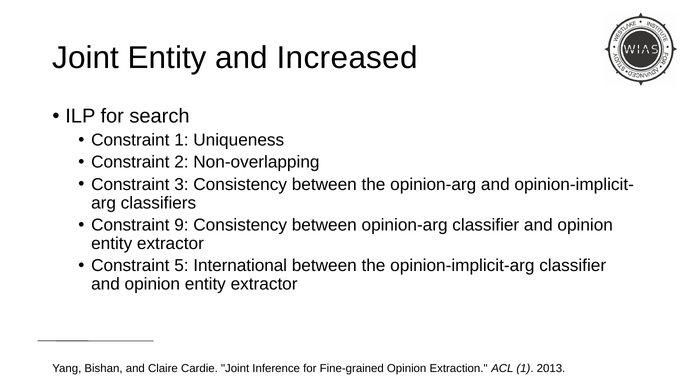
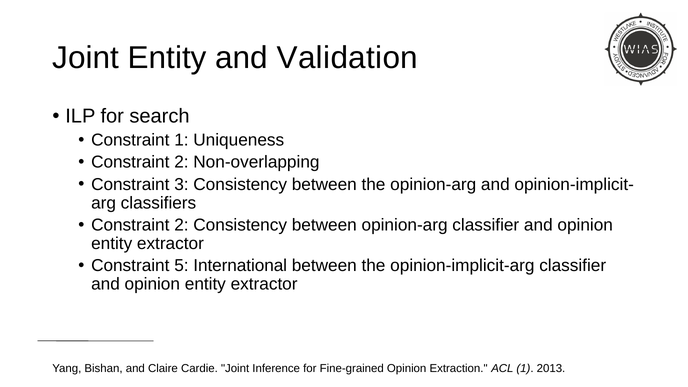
Increased: Increased -> Validation (347, 58)
9: 9 -> 2 (181, 225)
